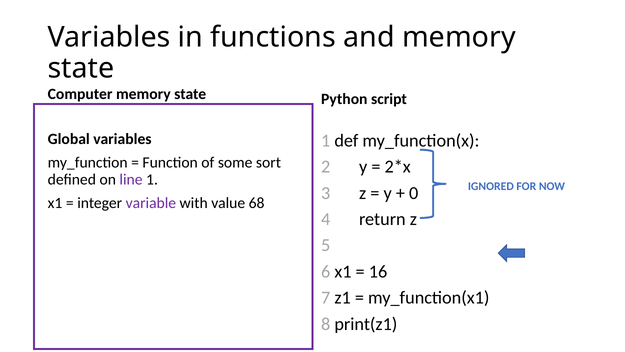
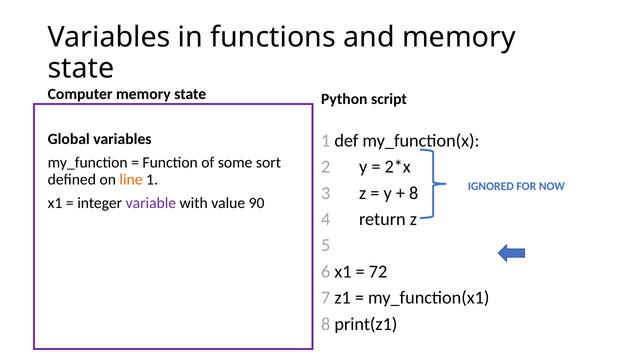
line colour: purple -> orange (131, 179)
0: 0 -> 8 (414, 193)
68: 68 -> 90 (257, 203)
16: 16 -> 72 (378, 271)
